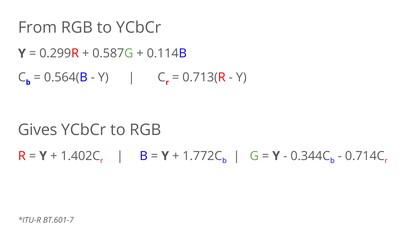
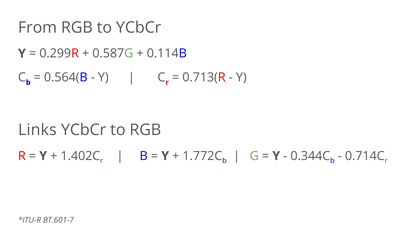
Gives: Gives -> Links (37, 130)
